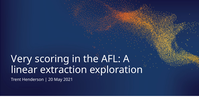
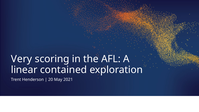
extraction: extraction -> contained (63, 70)
